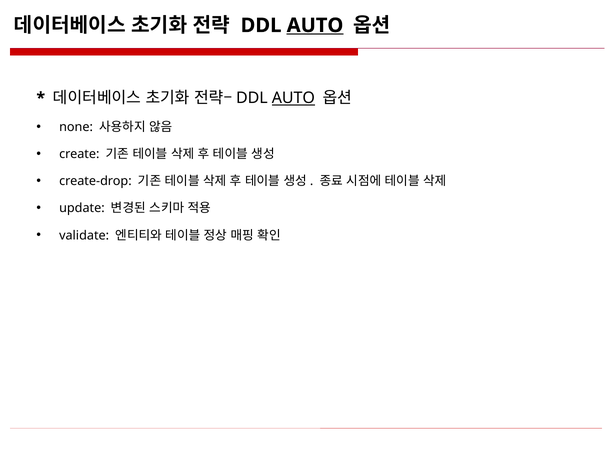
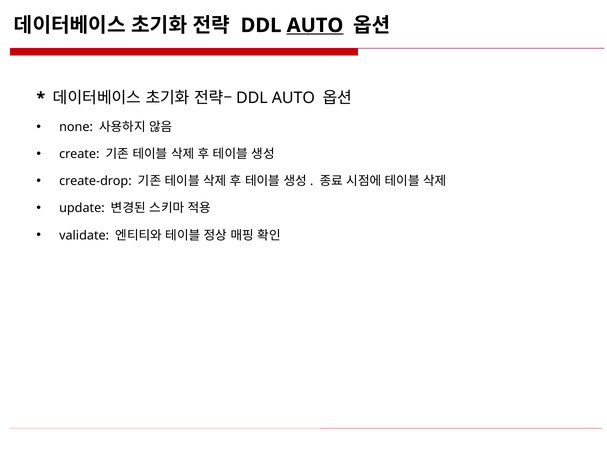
AUTO underline: present -> none (293, 98)
